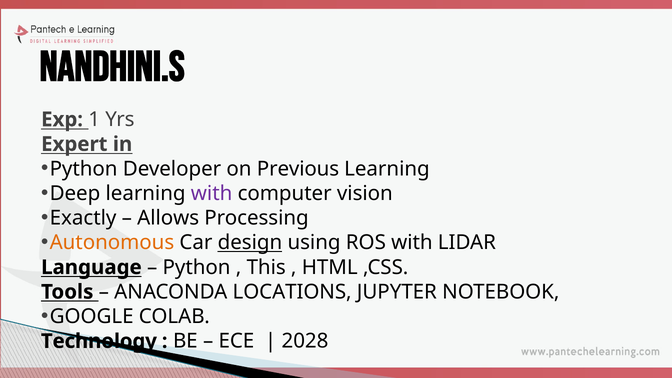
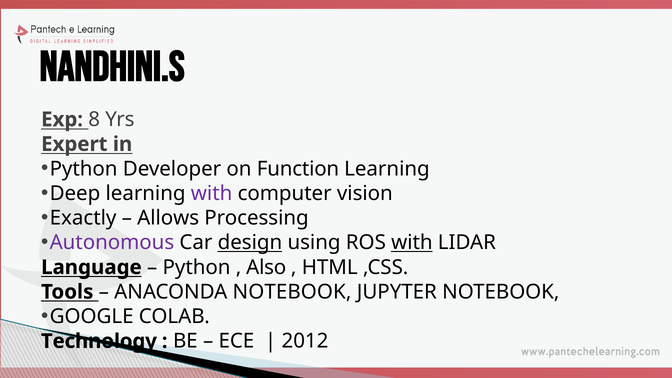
1: 1 -> 8 (94, 120)
Previous: Previous -> Function (298, 169)
Autonomous colour: orange -> purple (112, 243)
with underline: none -> present (412, 243)
This: This -> Also (266, 267)
ANACONDA LOCATIONS: LOCATIONS -> NOTEBOOK (292, 292)
2028: 2028 -> 2012 (305, 341)
